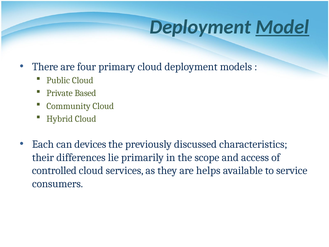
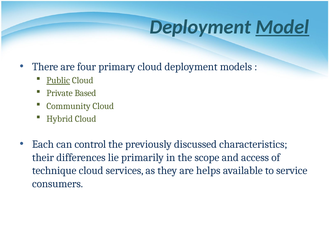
Public underline: none -> present (58, 80)
devices: devices -> control (90, 144)
controlled: controlled -> technique (54, 170)
